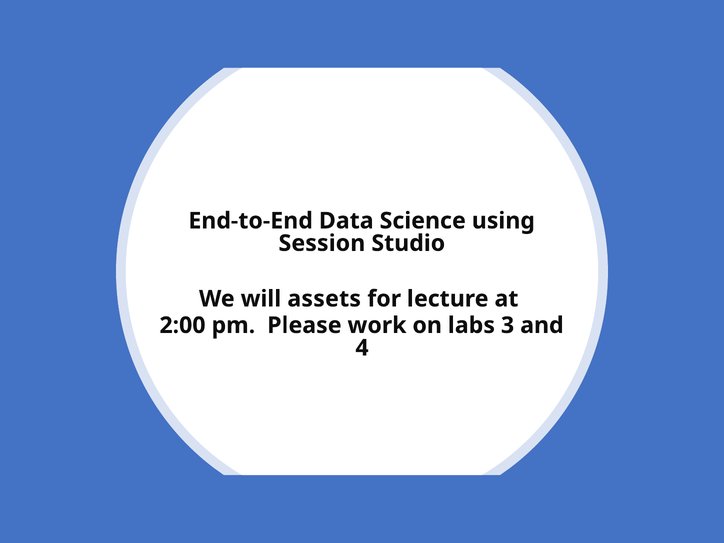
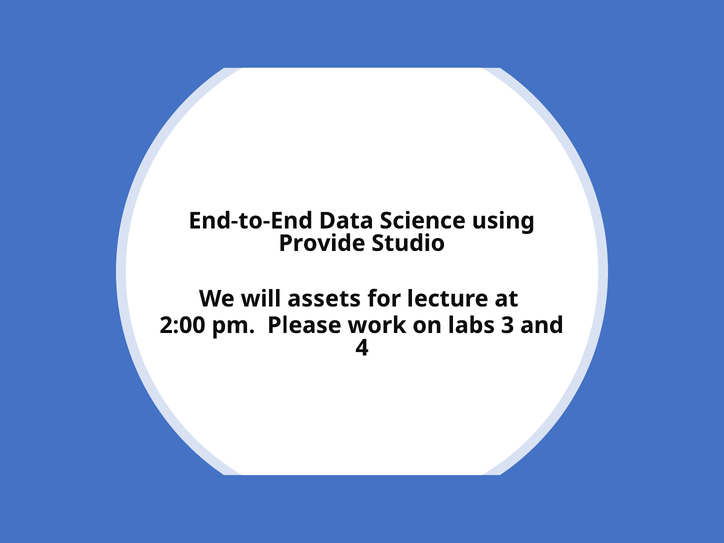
Session: Session -> Provide (322, 243)
